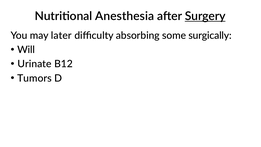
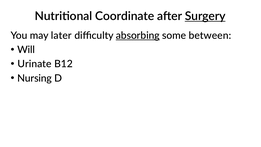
Anesthesia: Anesthesia -> Coordinate (125, 16)
absorbing underline: none -> present (138, 36)
surgically: surgically -> between (210, 36)
Tumors: Tumors -> Nursing (35, 78)
